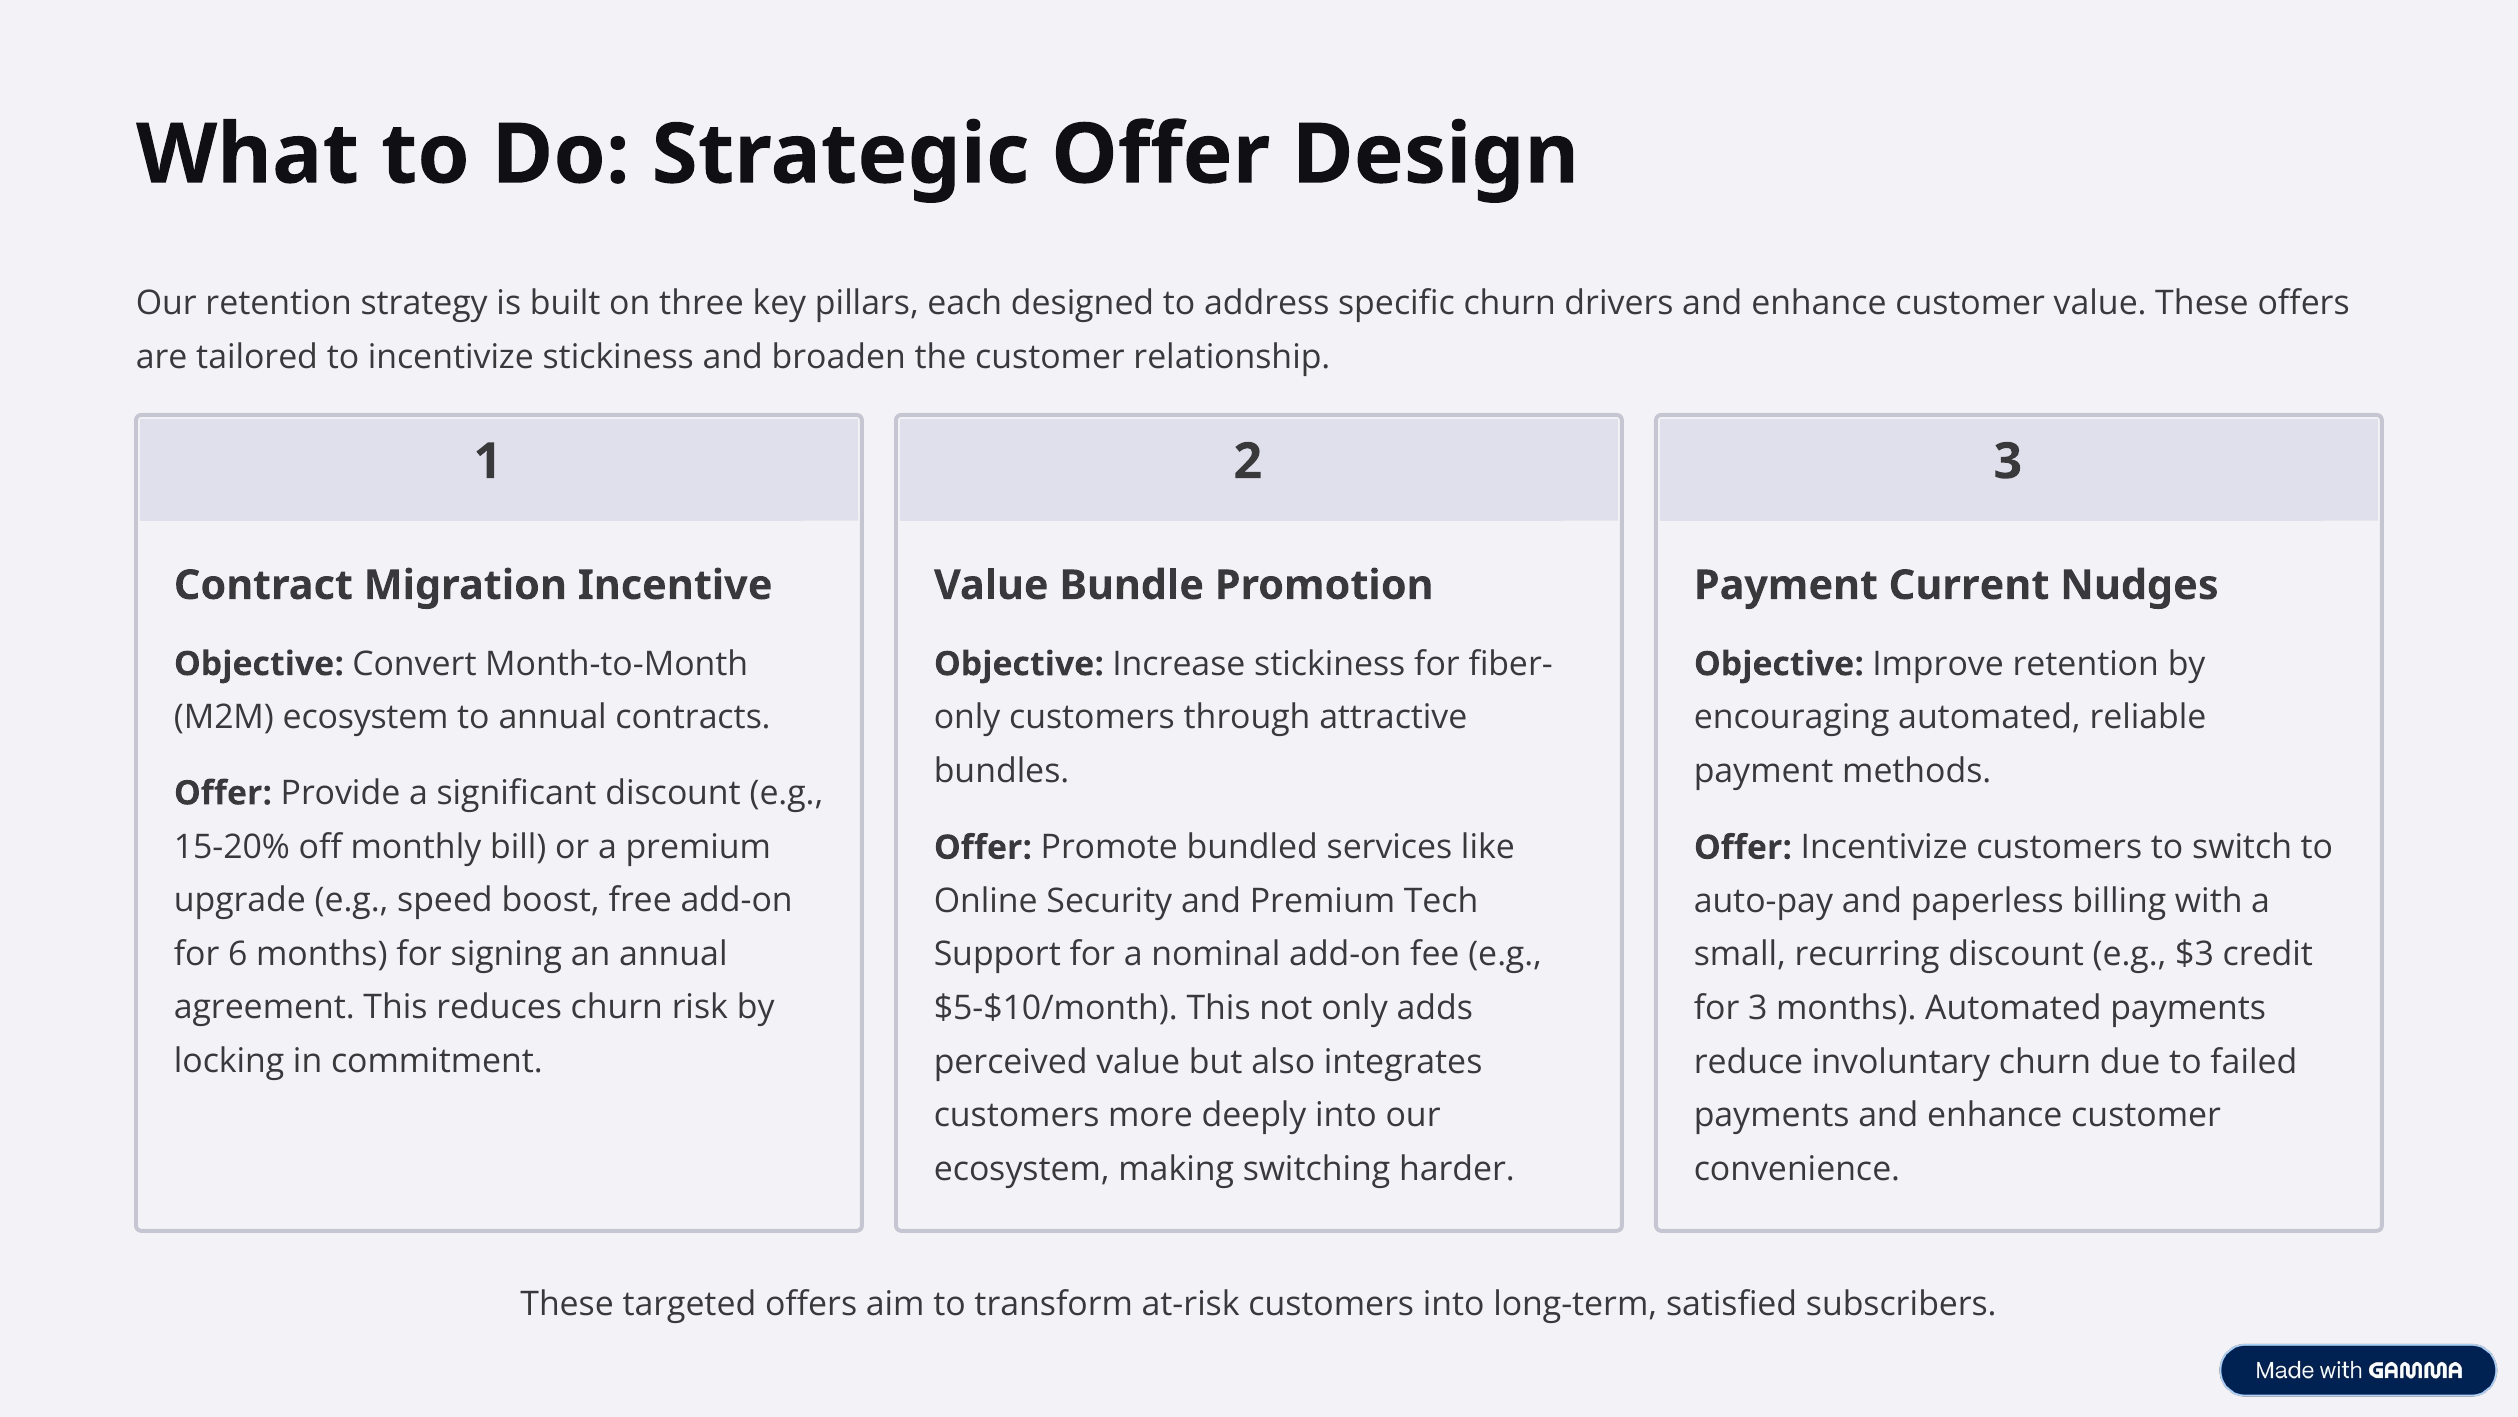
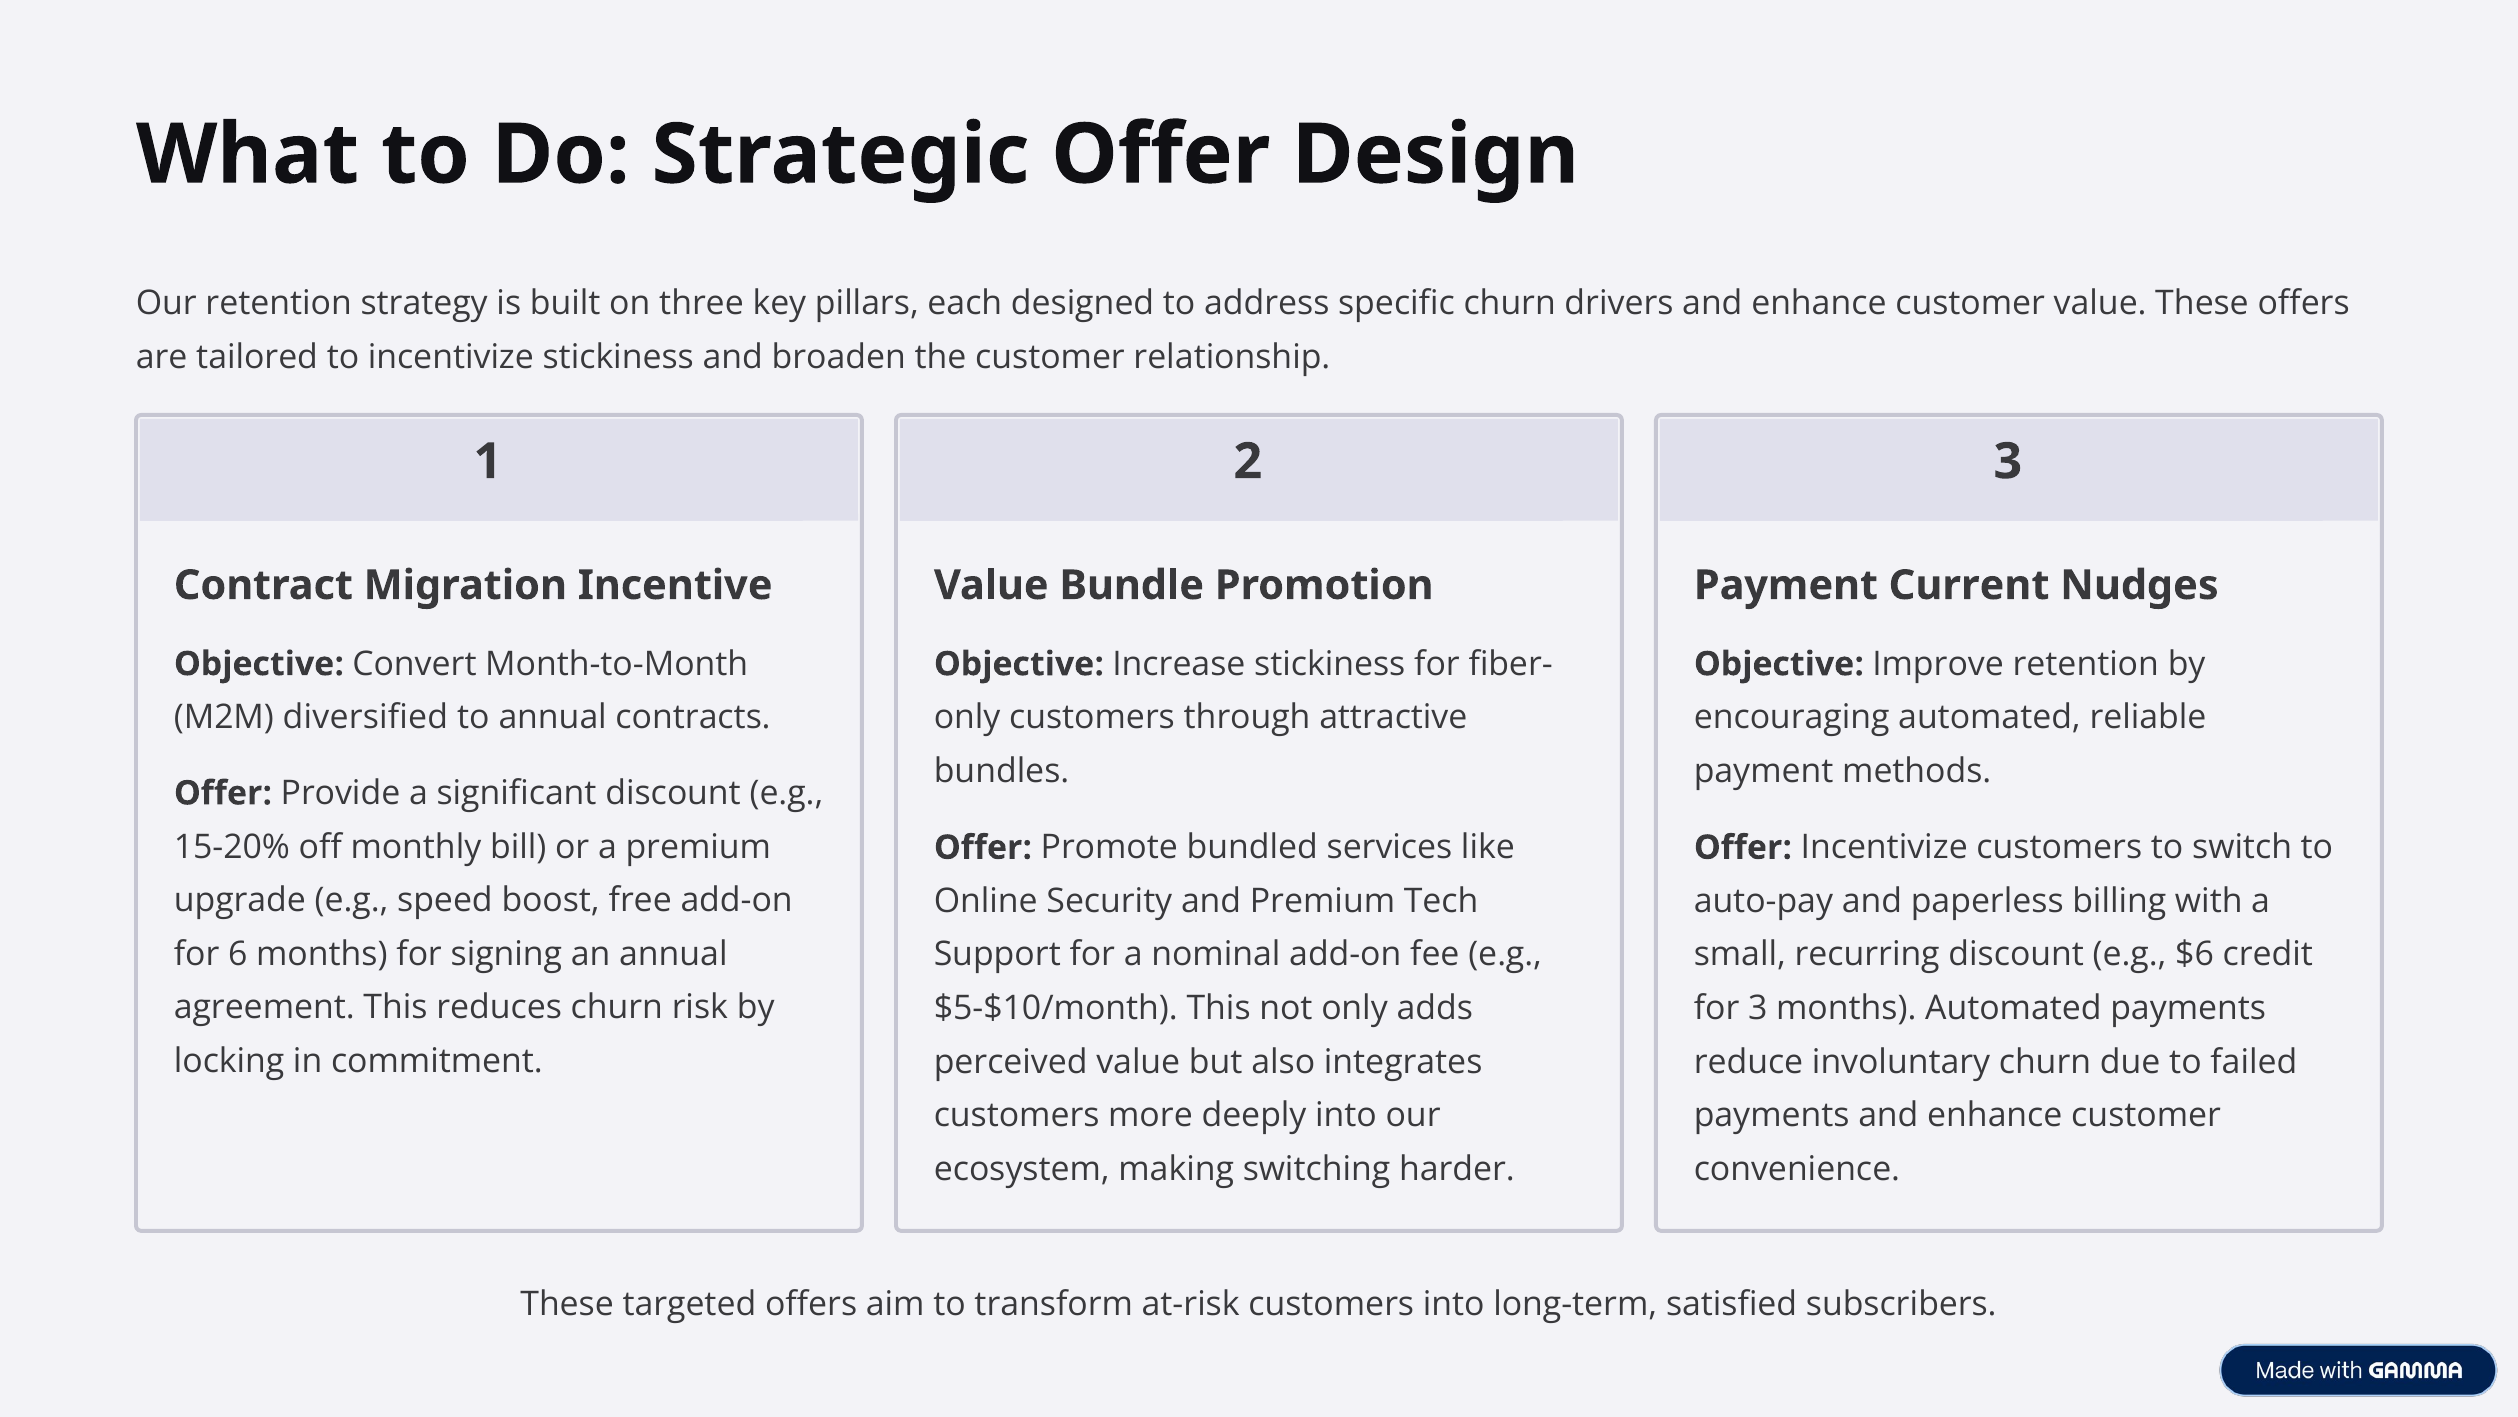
M2M ecosystem: ecosystem -> diversified (365, 717)
$3: $3 -> $6 (2195, 954)
